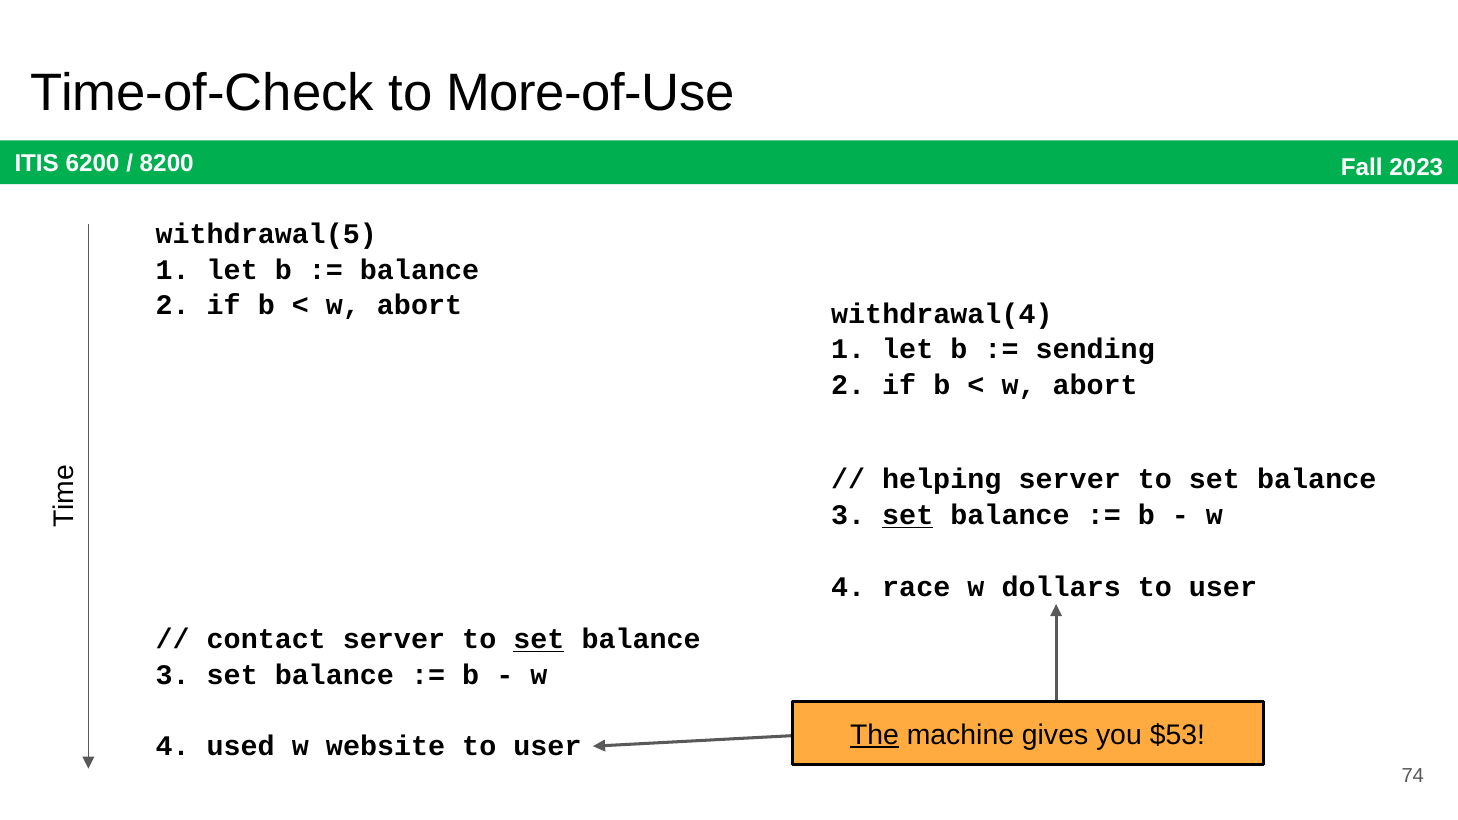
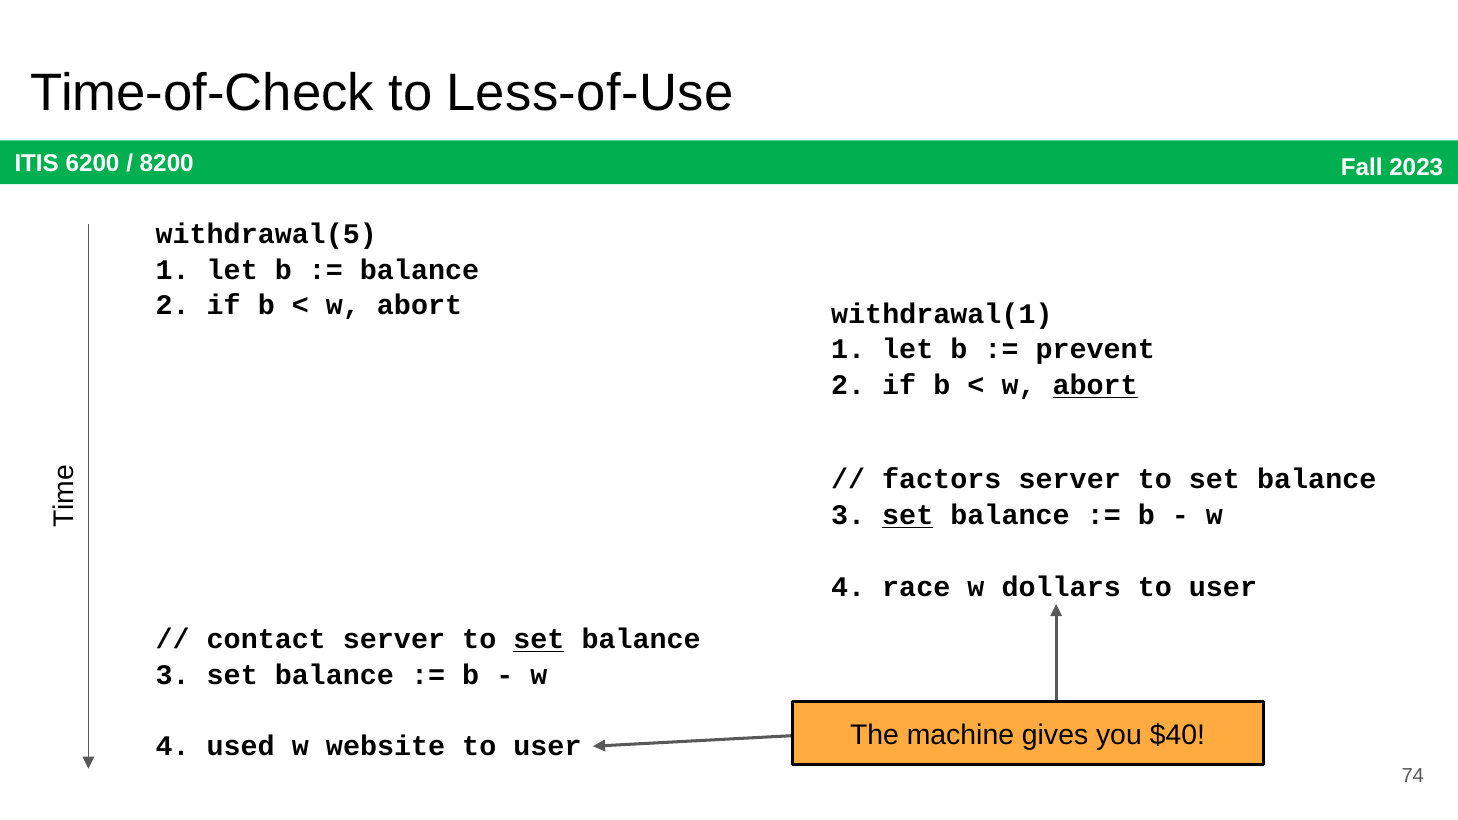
More-of-Use: More-of-Use -> Less-of-Use (590, 93)
withdrawal(4: withdrawal(4 -> withdrawal(1 (942, 314)
sending: sending -> prevent (1095, 350)
abort underline: none -> present (1095, 385)
helping: helping -> factors (942, 480)
The underline: present -> none (874, 735)
$53: $53 -> $40 (1177, 735)
